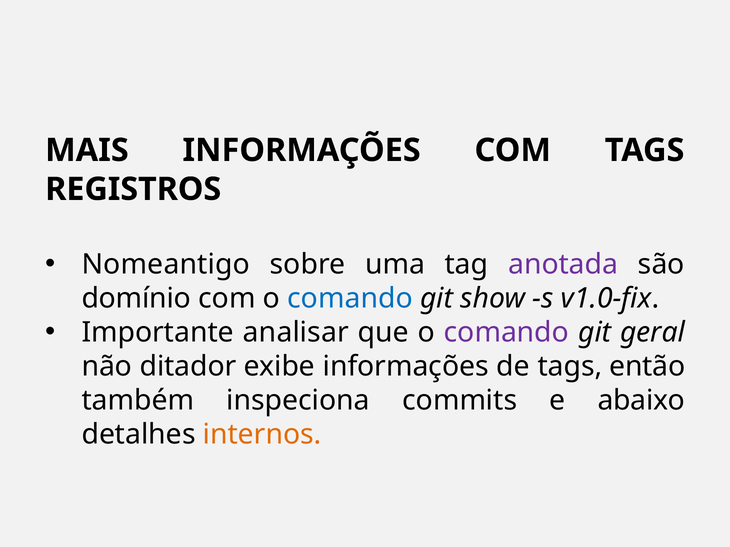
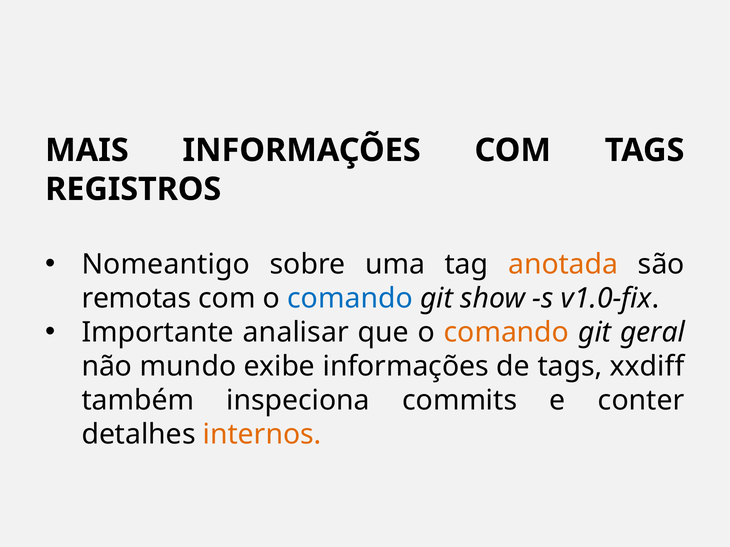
anotada colour: purple -> orange (563, 265)
domínio: domínio -> remotas (136, 299)
comando colour: purple -> orange (506, 333)
ditador: ditador -> mundo (188, 367)
então: então -> xxdiff (647, 367)
abaixo: abaixo -> conter (641, 401)
